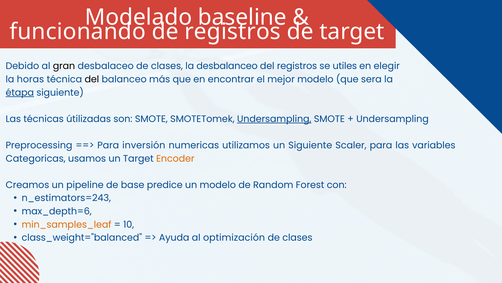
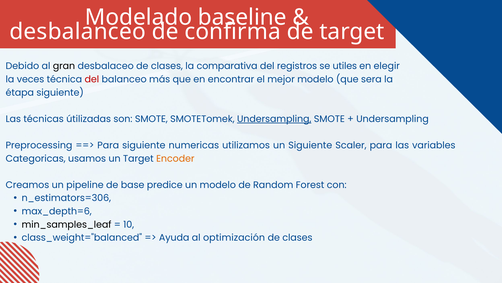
funcionando: funcionando -> desbalanceo (78, 32)
registros: registros -> confirma (233, 32)
desbalanceo: desbalanceo -> comparativa (227, 66)
horas: horas -> veces (30, 79)
del colour: black -> red (92, 79)
étapa underline: present -> none (20, 92)
Para inversión: inversión -> siguiente (144, 145)
n_estimators=243: n_estimators=243 -> n_estimators=306 (66, 198)
min_samples_leaf colour: orange -> black (67, 224)
